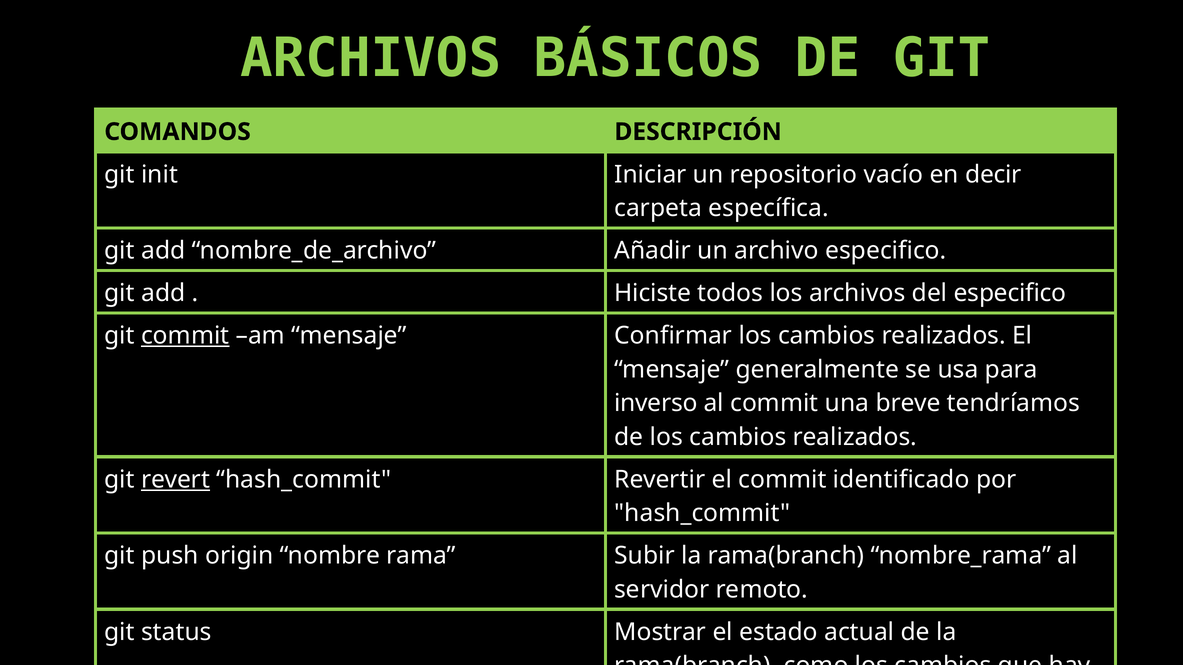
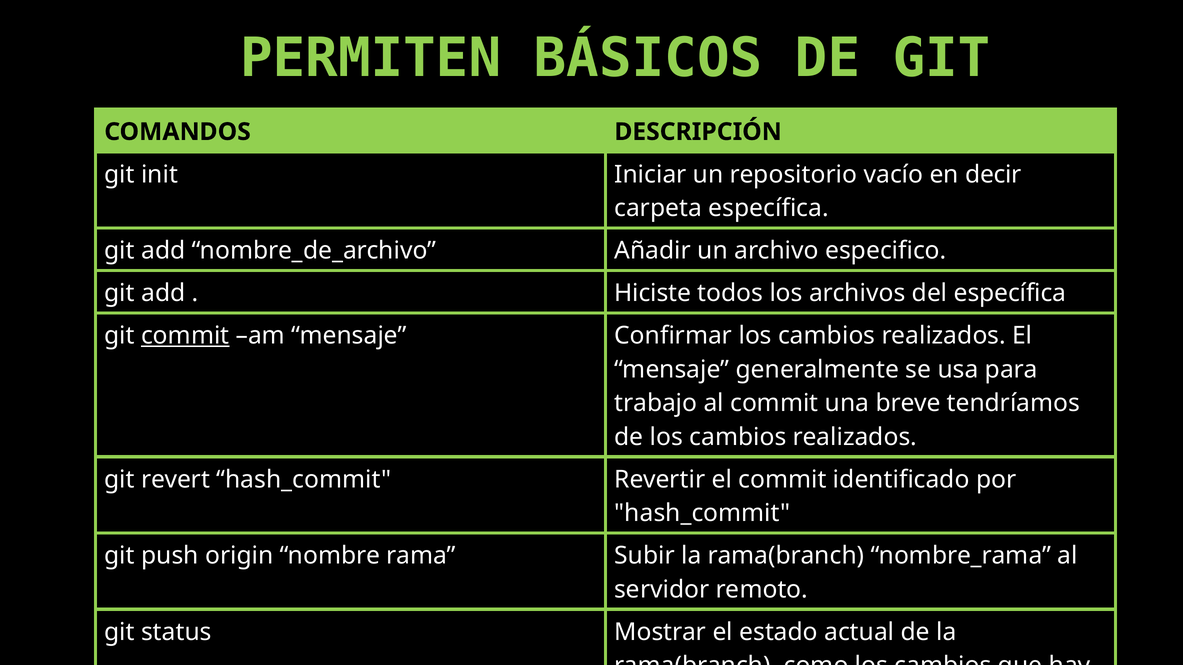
ARCHIVOS: ARCHIVOS -> PERMITEN (371, 58)
del especifico: especifico -> específica (1010, 293)
inverso: inverso -> trabajo (656, 403)
revert underline: present -> none (176, 480)
